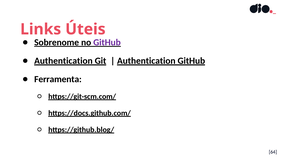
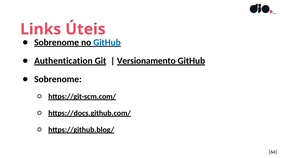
GitHub colour: purple -> blue (107, 42)
Authentication: Authentication -> Versionamento (146, 61)
Ferramenta: Ferramenta -> Sobrenome (58, 79)
